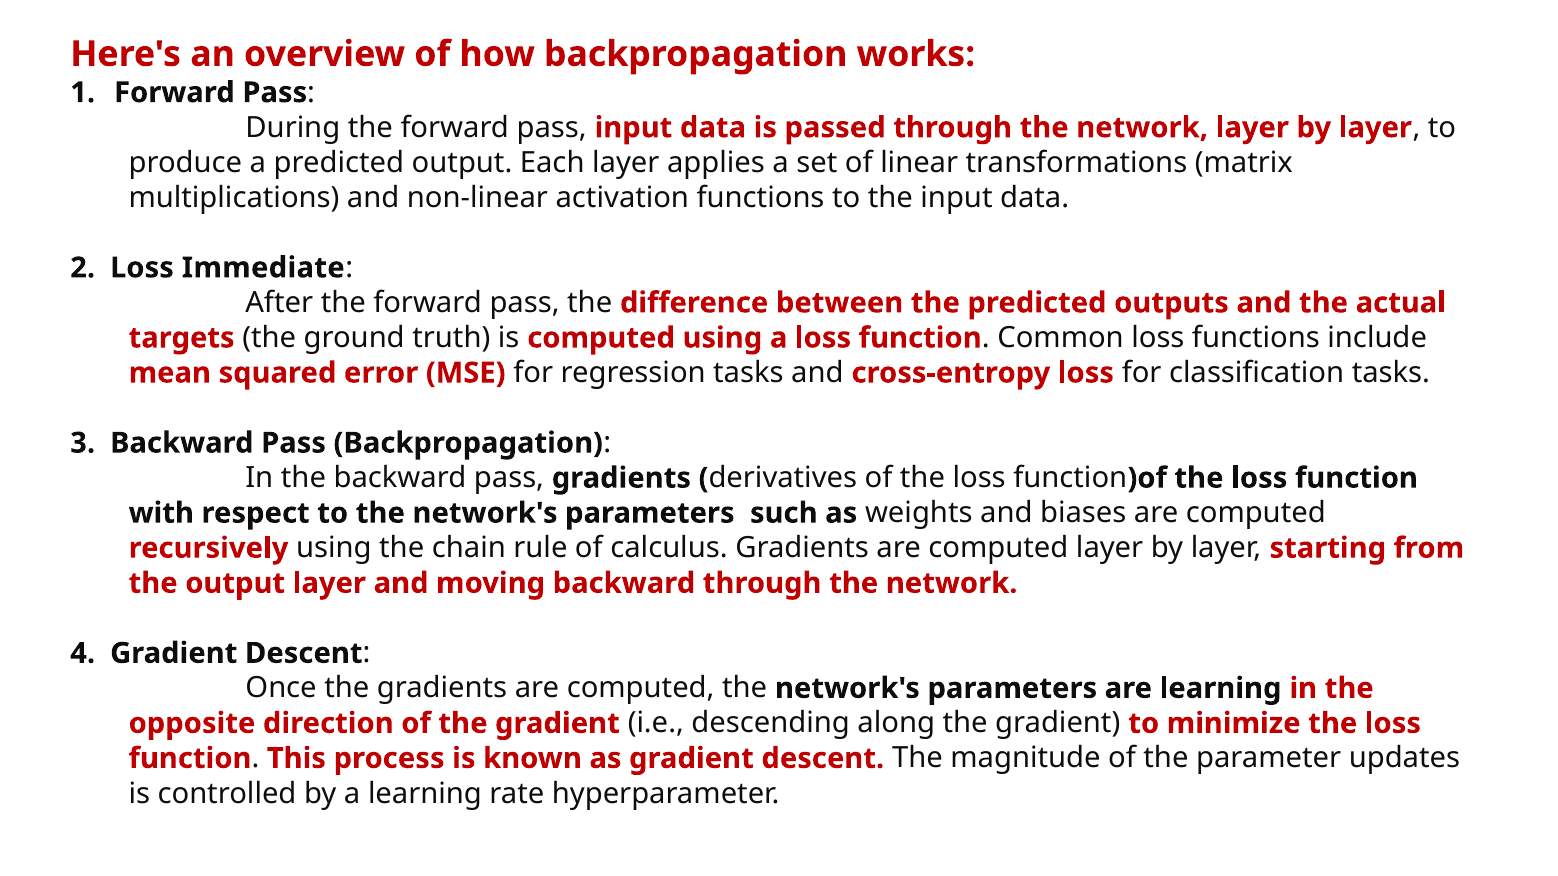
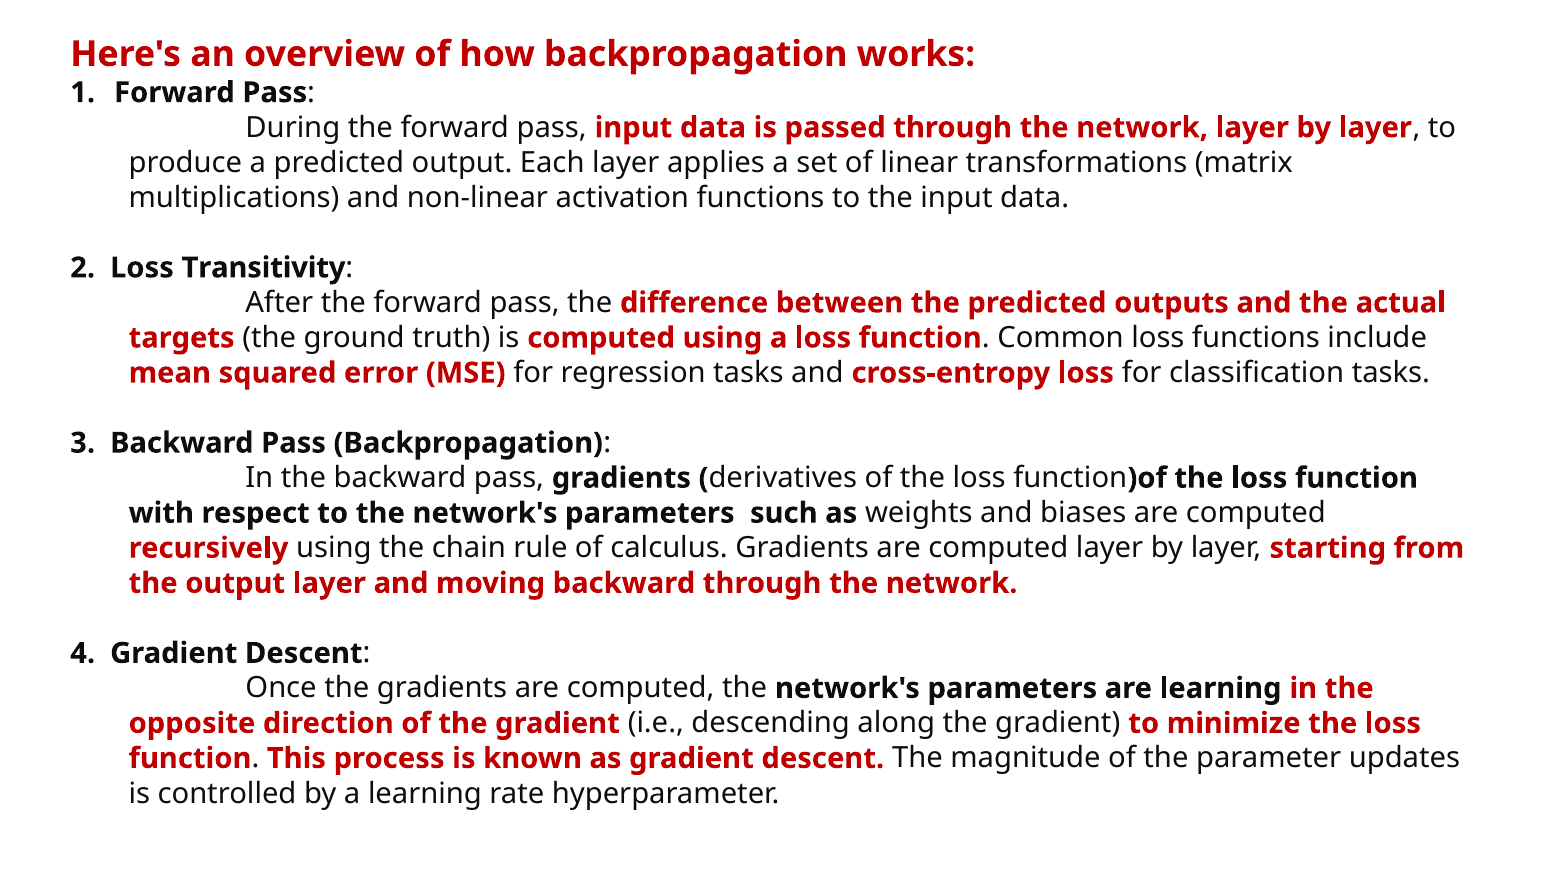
Immediate: Immediate -> Transitivity (263, 268)
